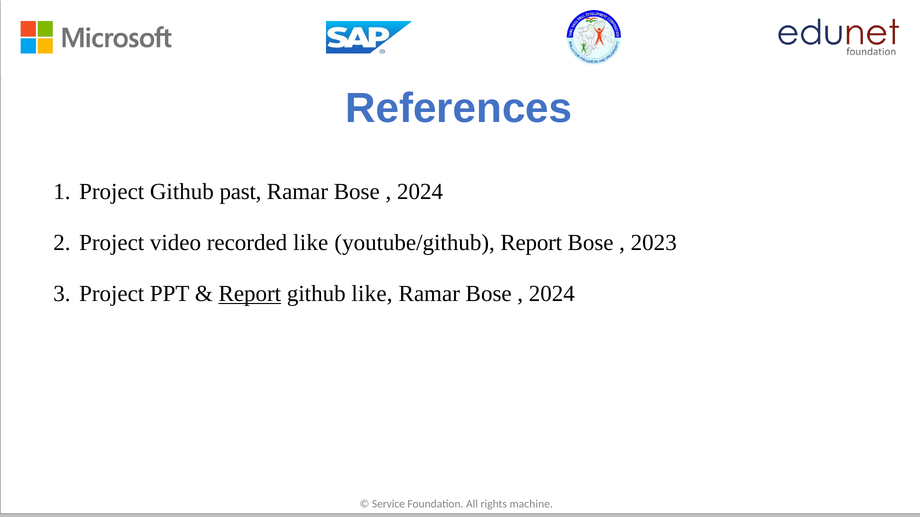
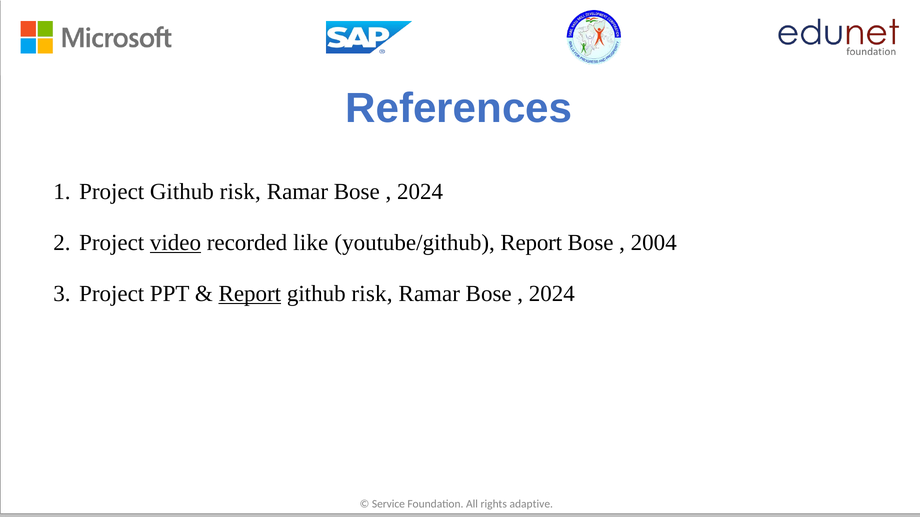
Project Github past: past -> risk (240, 192)
video underline: none -> present (175, 243)
2023: 2023 -> 2004 (654, 243)
like: like -> risk (372, 294)
machine: machine -> adaptive (531, 504)
